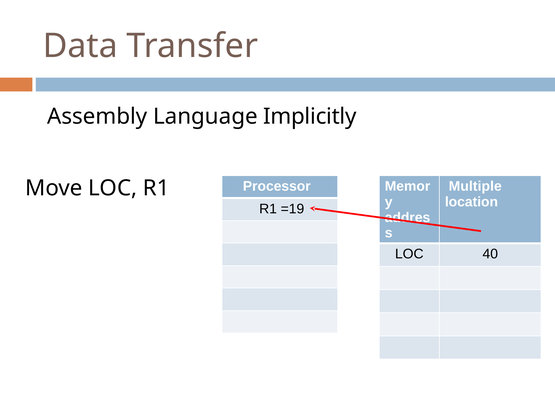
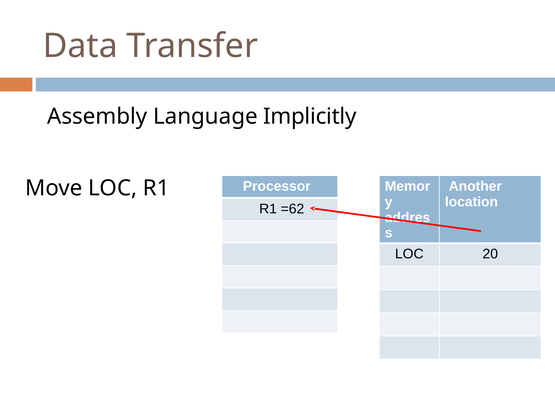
Multiple: Multiple -> Another (475, 187)
=19: =19 -> =62 (292, 209)
40: 40 -> 20 (490, 254)
